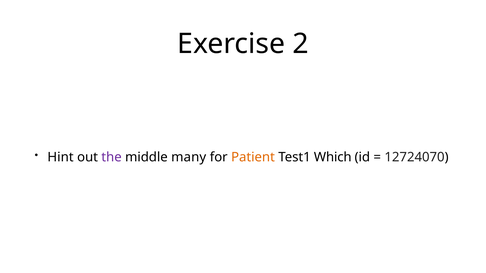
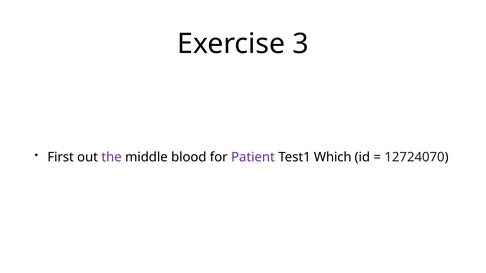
2: 2 -> 3 (301, 44)
Hint: Hint -> First (61, 157)
many: many -> blood (189, 157)
Patient colour: orange -> purple (253, 157)
